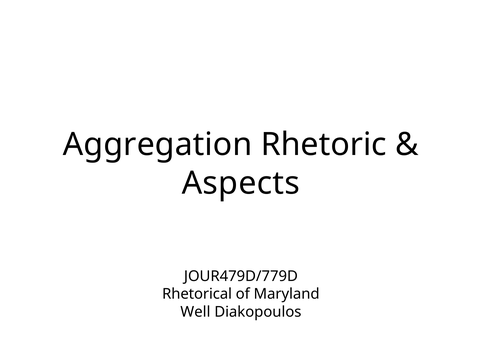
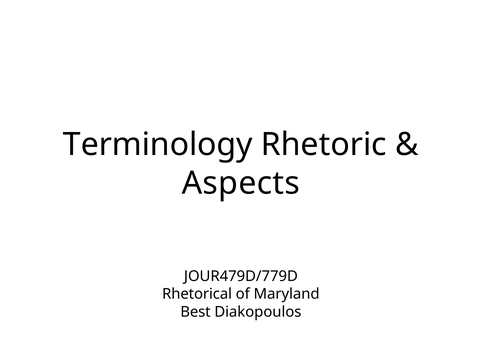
Aggregation: Aggregation -> Terminology (158, 144)
Well: Well -> Best (195, 311)
